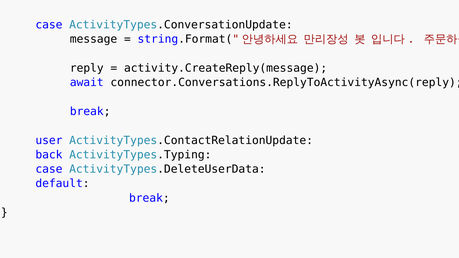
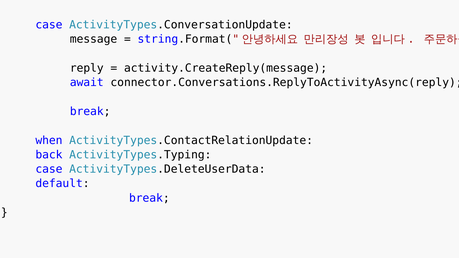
user: user -> when (49, 140)
